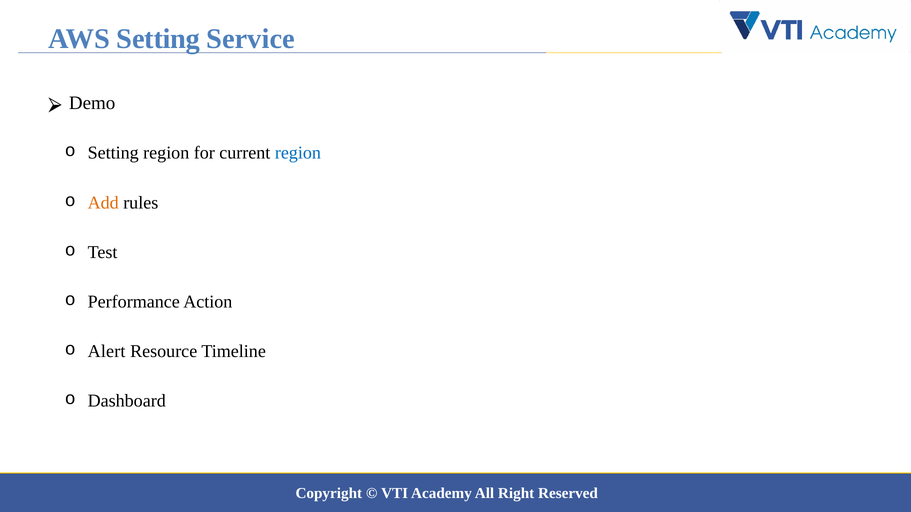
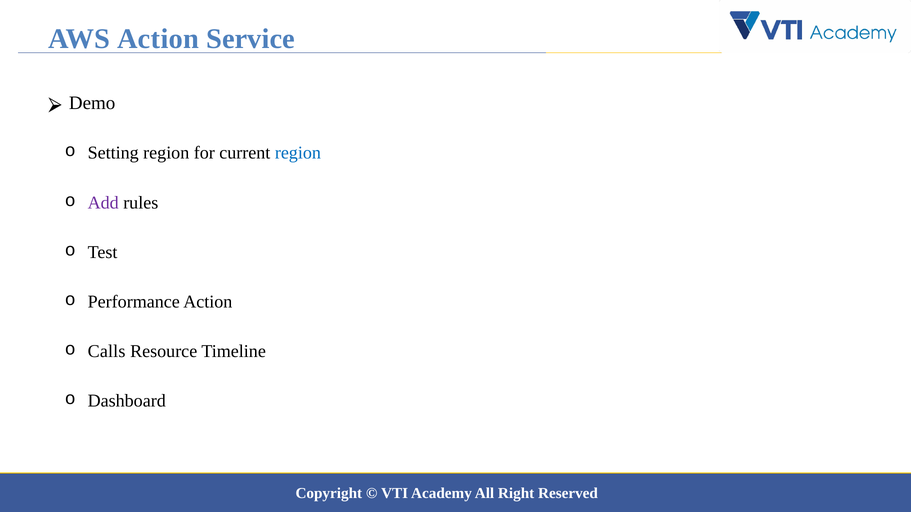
AWS Setting: Setting -> Action (158, 39)
Add colour: orange -> purple (103, 203)
Alert: Alert -> Calls (107, 352)
